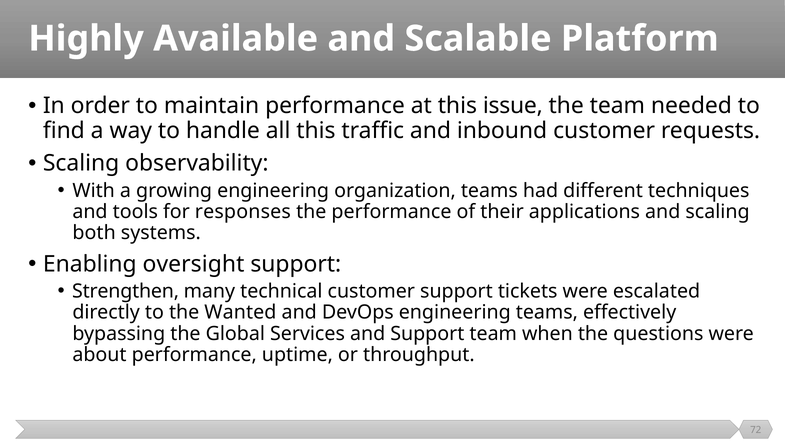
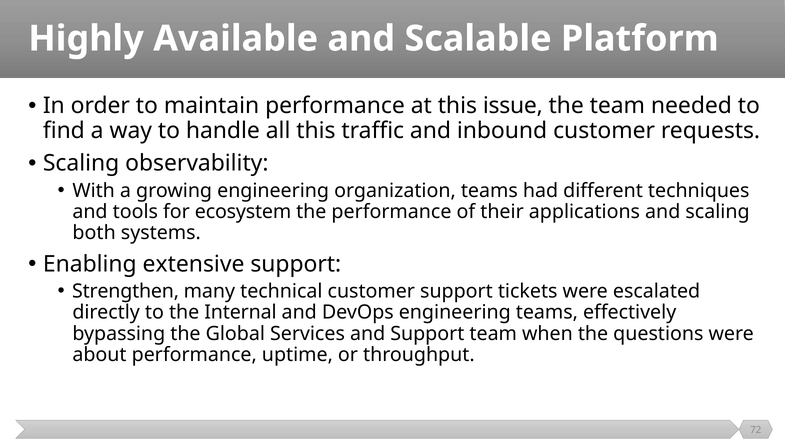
responses: responses -> ecosystem (243, 212)
oversight: oversight -> extensive (194, 264)
Wanted: Wanted -> Internal (240, 312)
